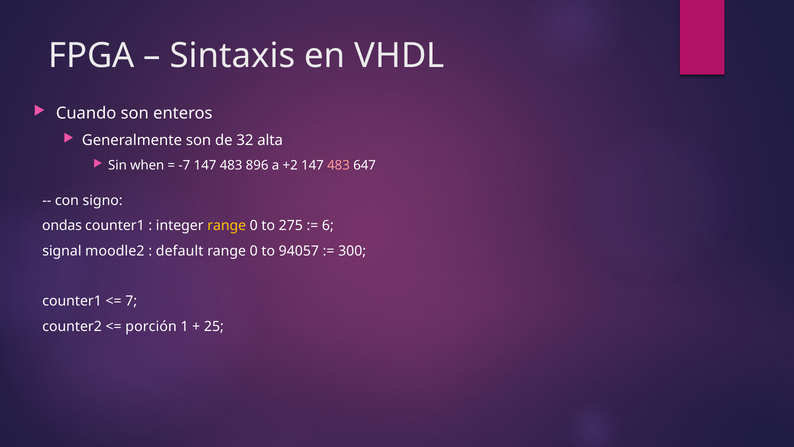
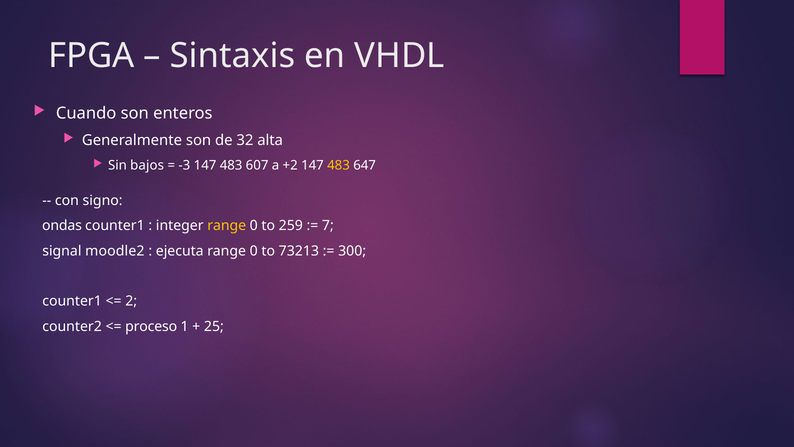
when: when -> bajos (147, 165)
-7: -7 -> -3 (184, 165)
896: 896 -> 607 (257, 165)
483 colour: pink -> yellow (339, 165)
275: 275 -> 259 (291, 226)
6: 6 -> 7 (328, 226)
default: default -> ejecuta (180, 251)
94057: 94057 -> 73213 (299, 251)
7: 7 -> 2 (131, 301)
porción: porción -> proceso (151, 326)
